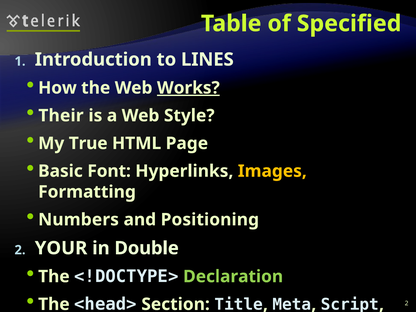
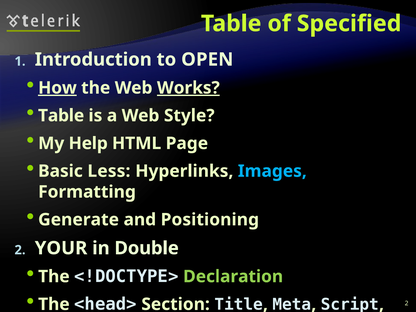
LINES: LINES -> OPEN (207, 60)
How underline: none -> present (57, 88)
Their: Their -> Table (61, 116)
True: True -> Help (88, 143)
Font: Font -> Less (109, 171)
Images colour: yellow -> light blue (272, 171)
Numbers: Numbers -> Generate (79, 220)
